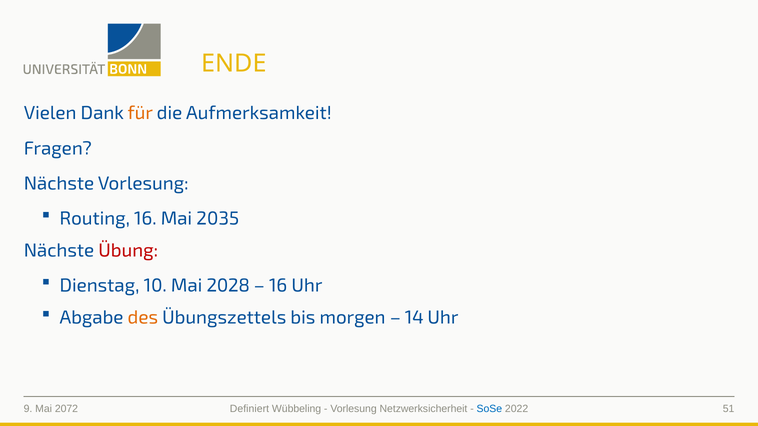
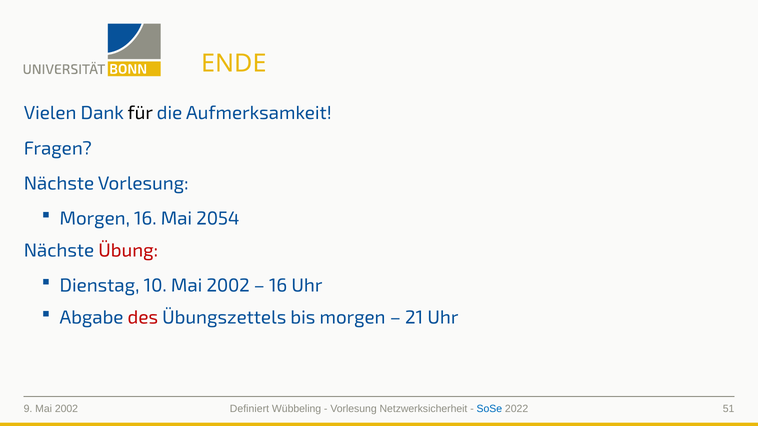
für colour: orange -> black (140, 113)
Routing: Routing -> Morgen (95, 219)
2035: 2035 -> 2054 (218, 219)
10 Mai 2028: 2028 -> 2002 (228, 286)
des colour: orange -> red (143, 318)
14: 14 -> 21 (414, 318)
9 Mai 2072: 2072 -> 2002 (66, 409)
